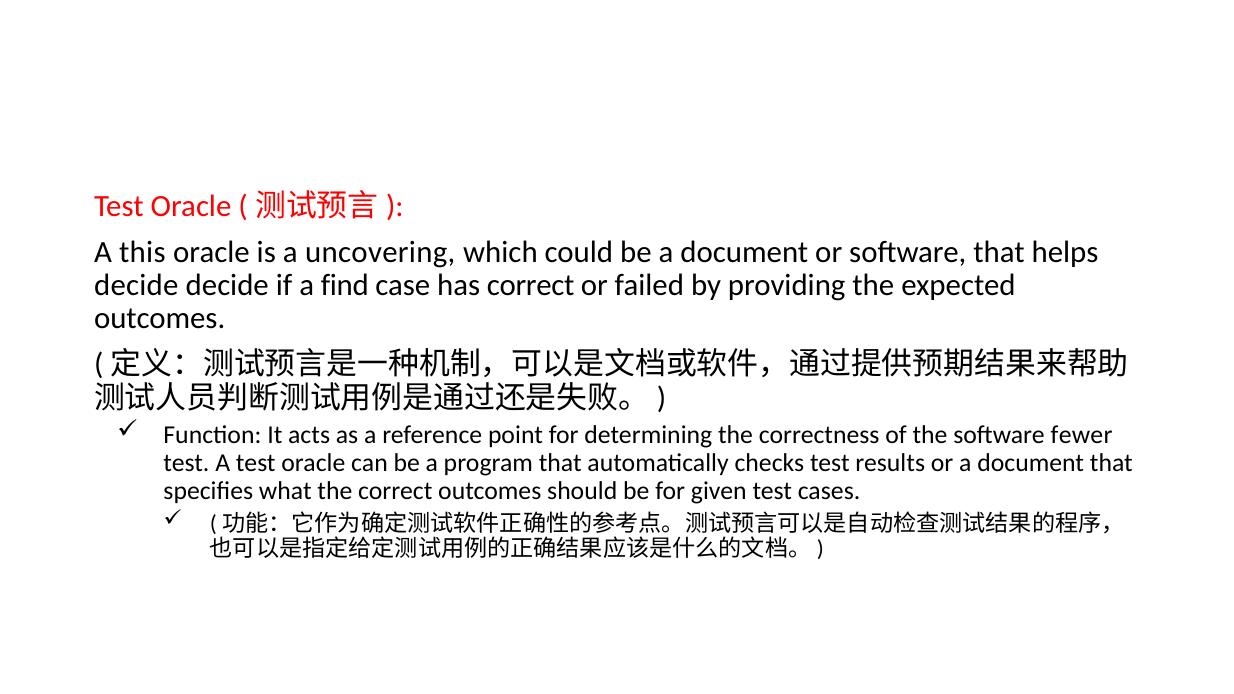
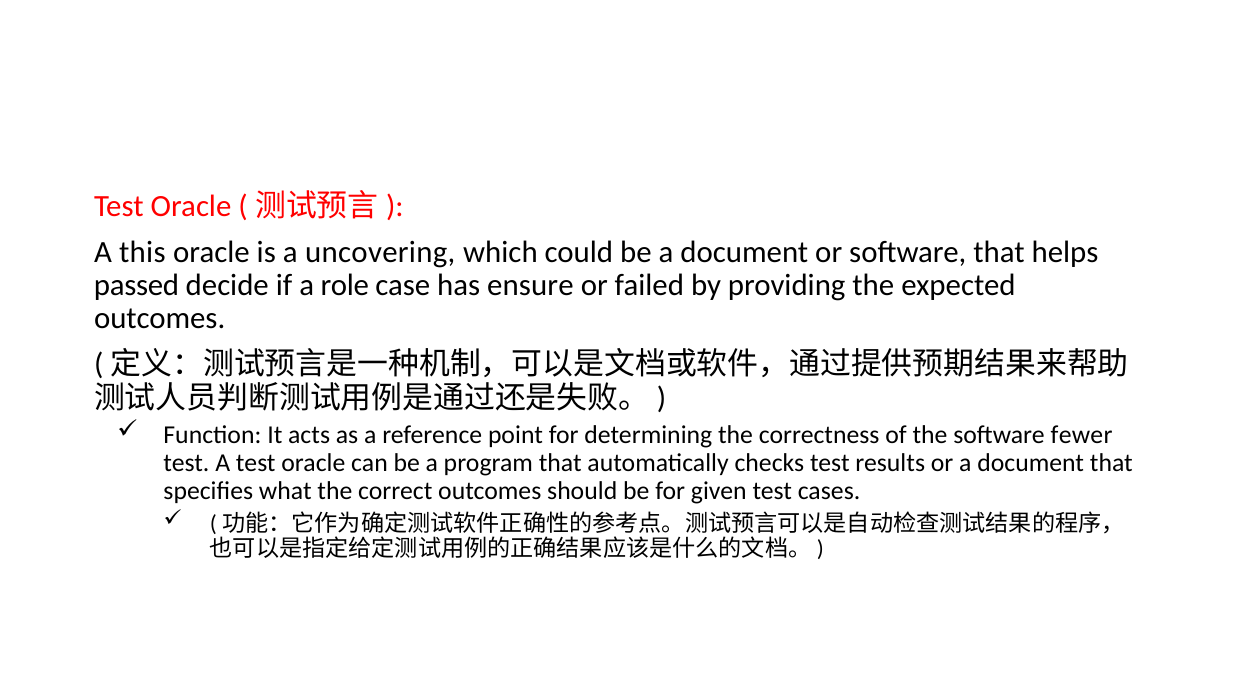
decide: decide -> passed (137, 285)
find: find -> role (345, 285)
has correct: correct -> ensure (530, 285)
